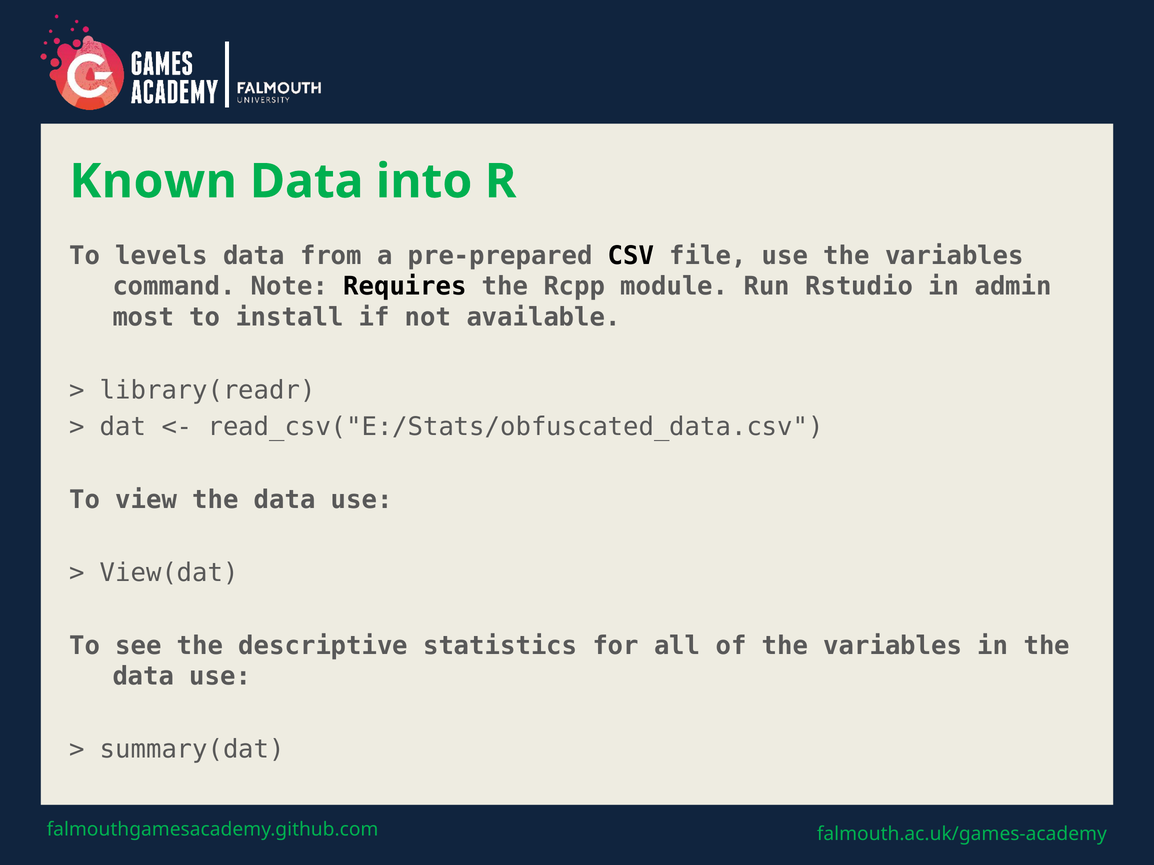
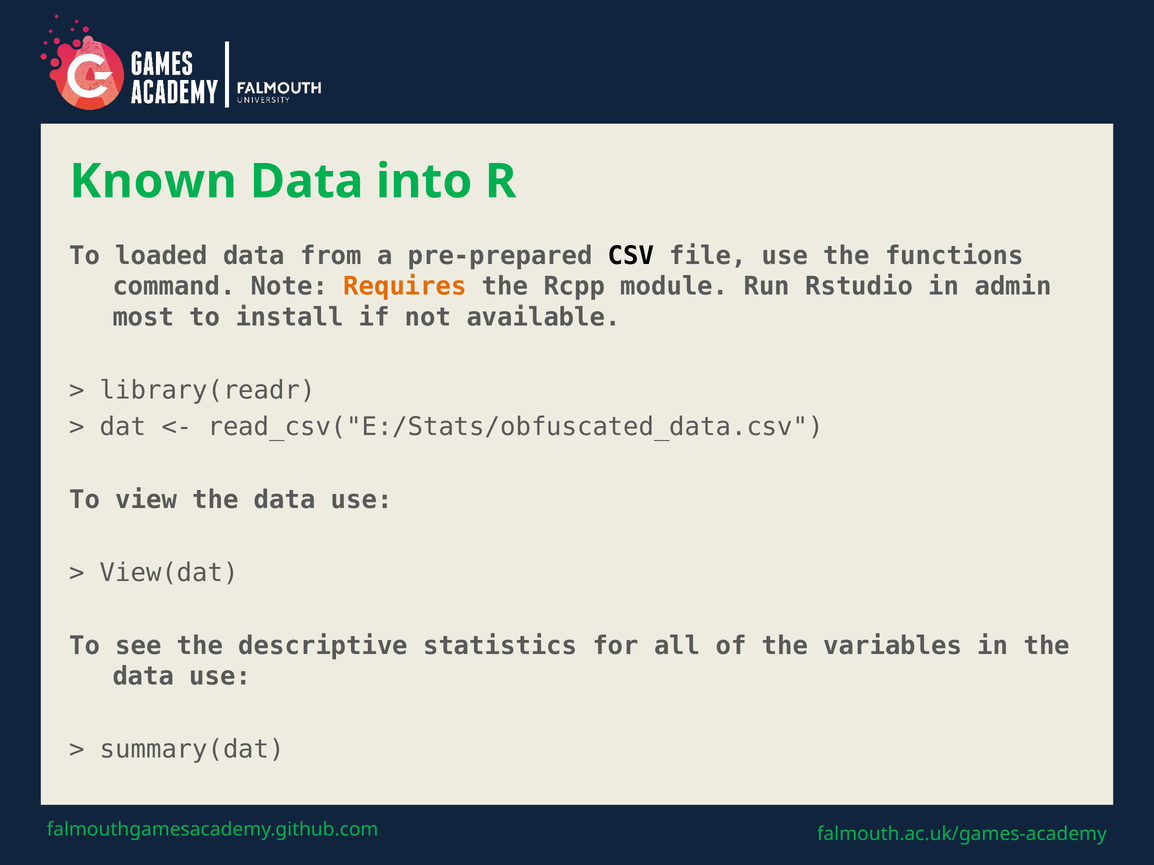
levels: levels -> loaded (162, 256)
use the variables: variables -> functions (954, 256)
Requires colour: black -> orange (405, 287)
